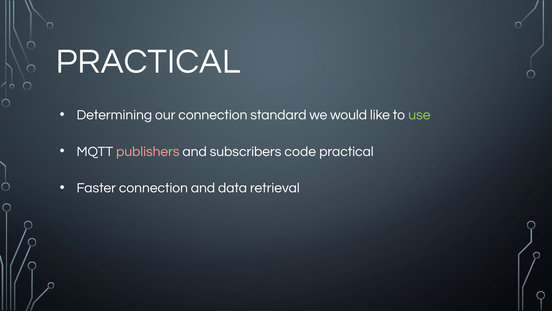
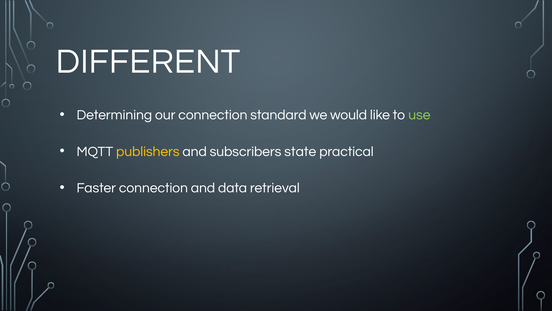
PRACTICAL: PRACTICAL -> DIFFERENT (148, 61)
publishers colour: pink -> yellow (148, 151)
code: code -> state (300, 151)
